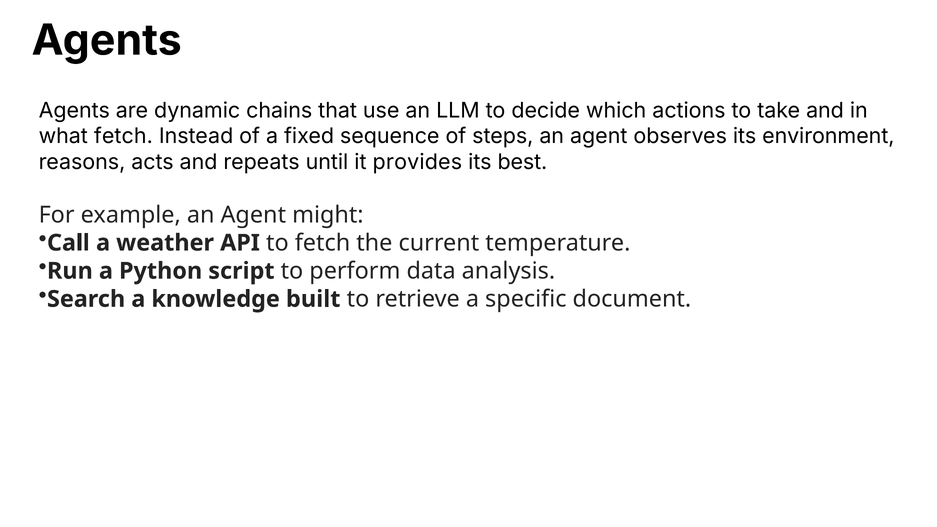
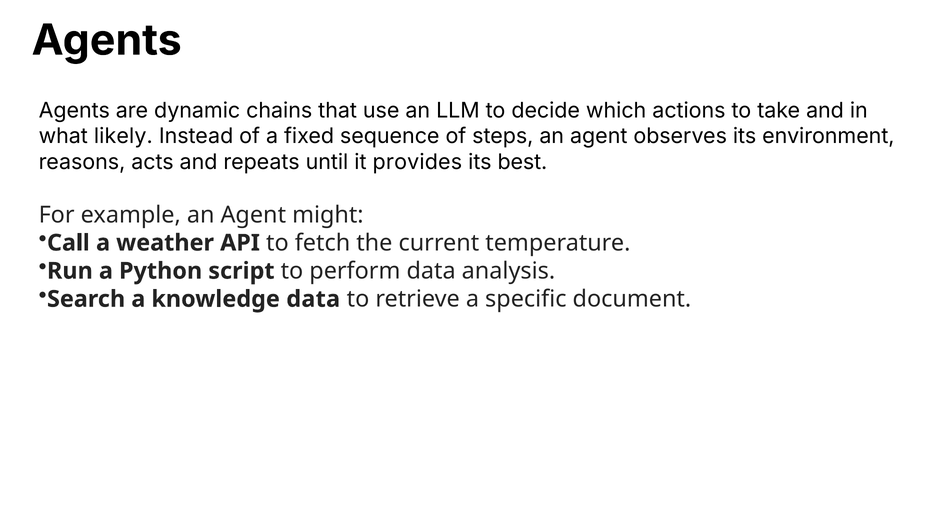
what fetch: fetch -> likely (123, 136)
knowledge built: built -> data (313, 299)
